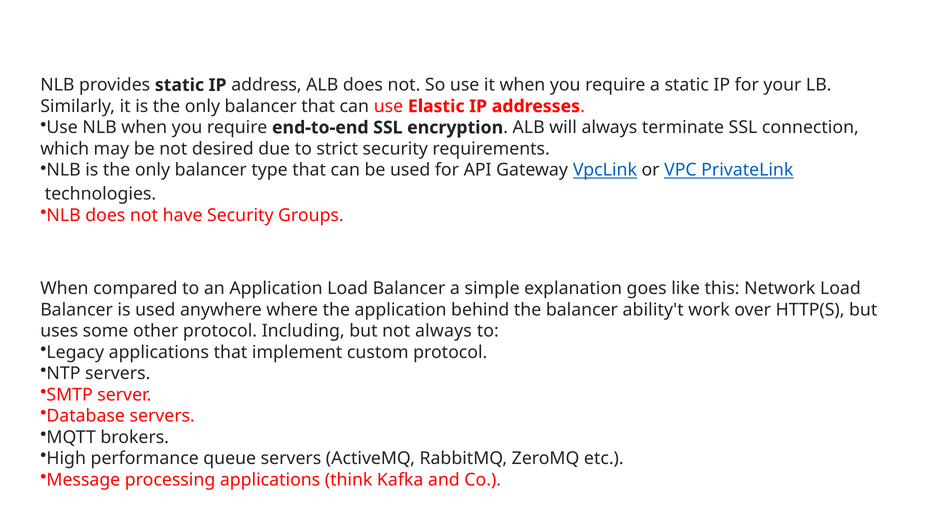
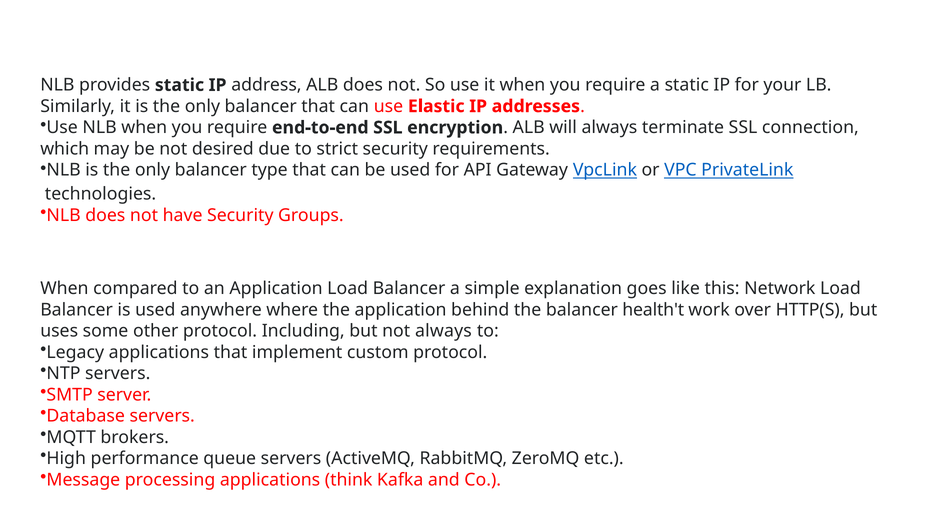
ability't: ability't -> health't (653, 310)
